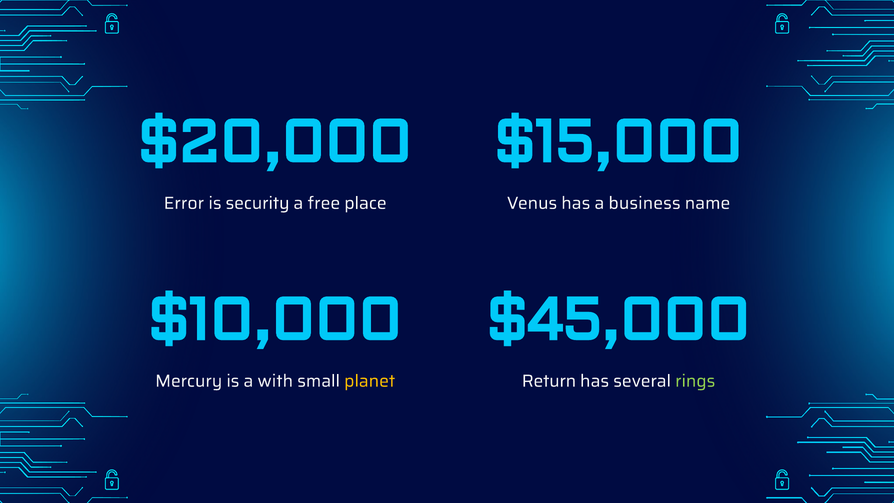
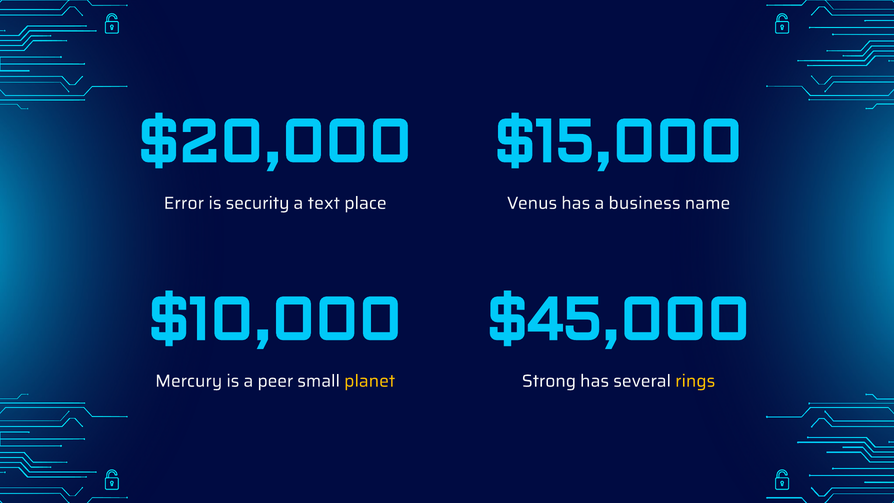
free: free -> text (324, 203)
with: with -> peer (275, 381)
Return: Return -> Strong (549, 381)
rings colour: light green -> yellow (695, 381)
